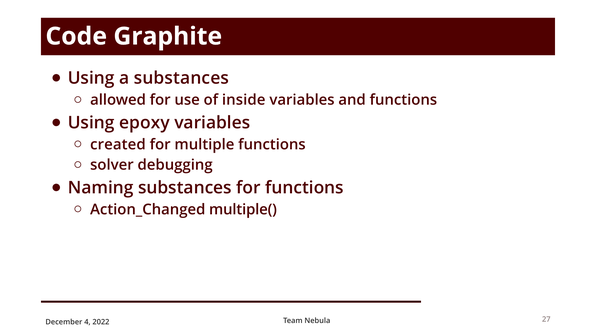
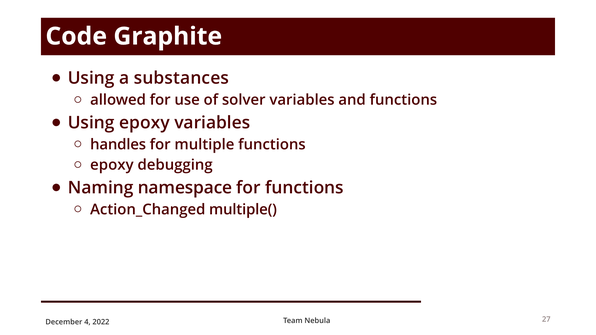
inside: inside -> solver (244, 100)
created: created -> handles (118, 145)
solver: solver -> epoxy (112, 165)
Naming substances: substances -> namespace (185, 188)
